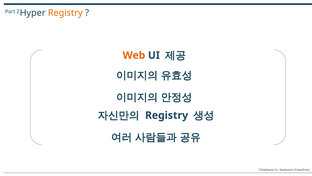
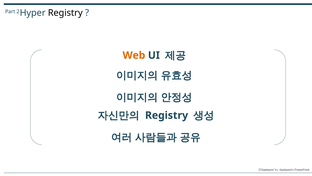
Registry colour: orange -> black (65, 13)
